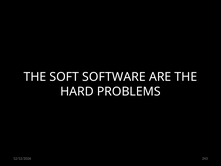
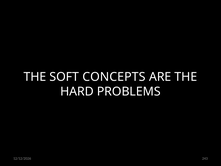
SOFTWARE: SOFTWARE -> CONCEPTS (114, 77)
